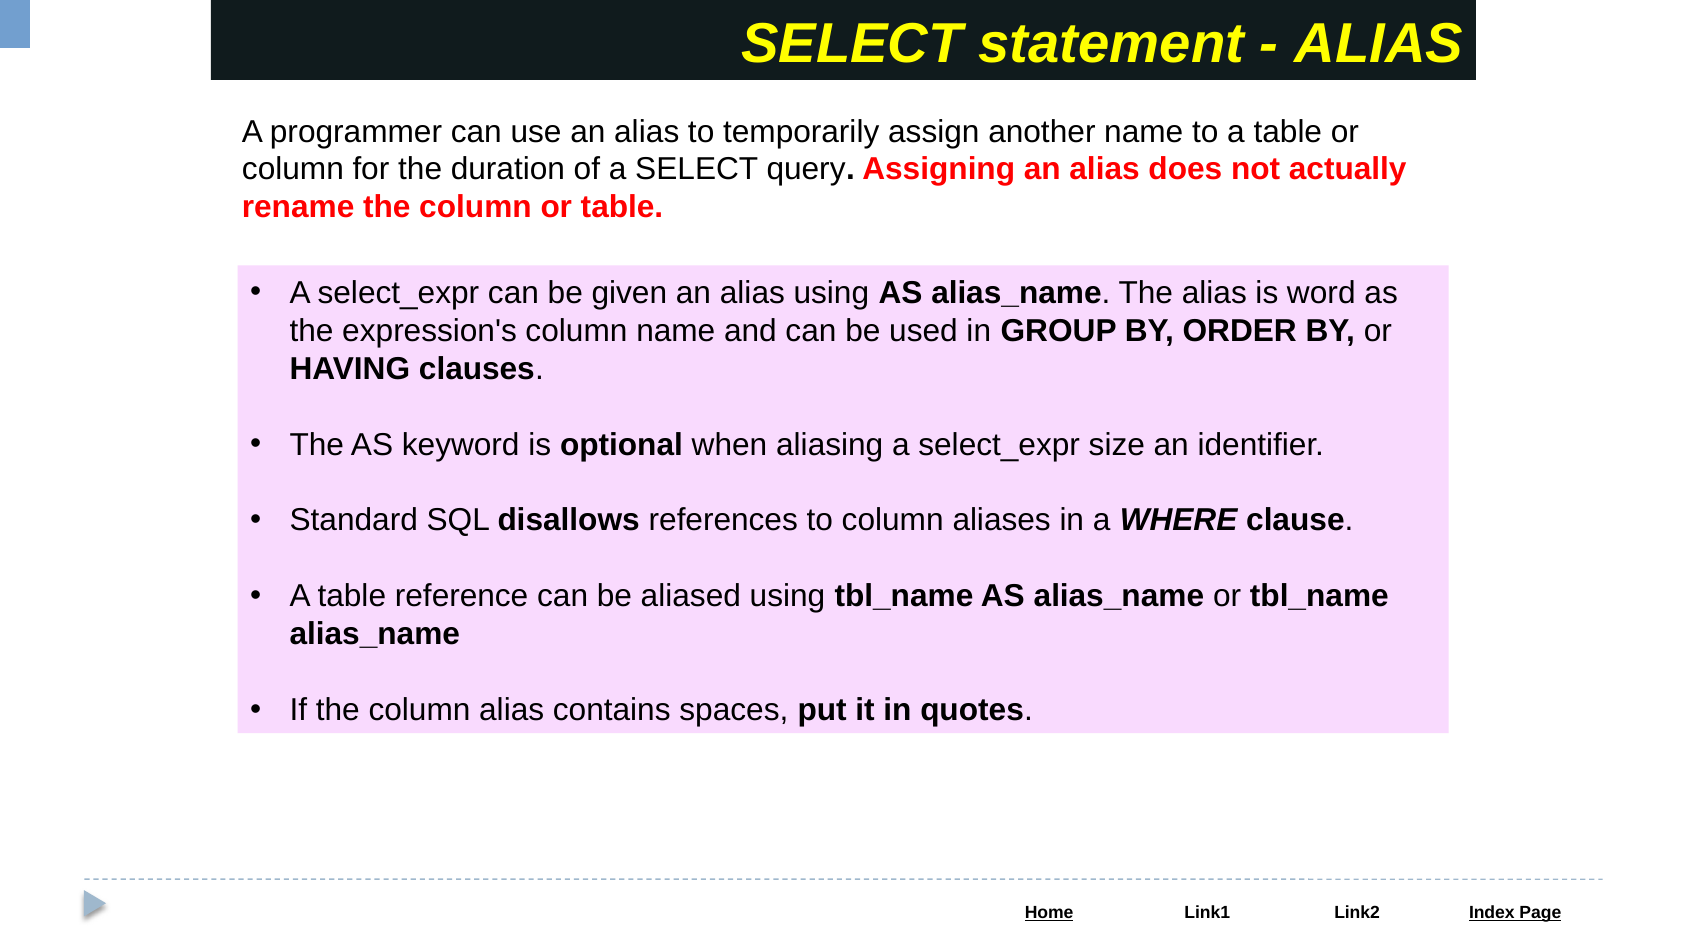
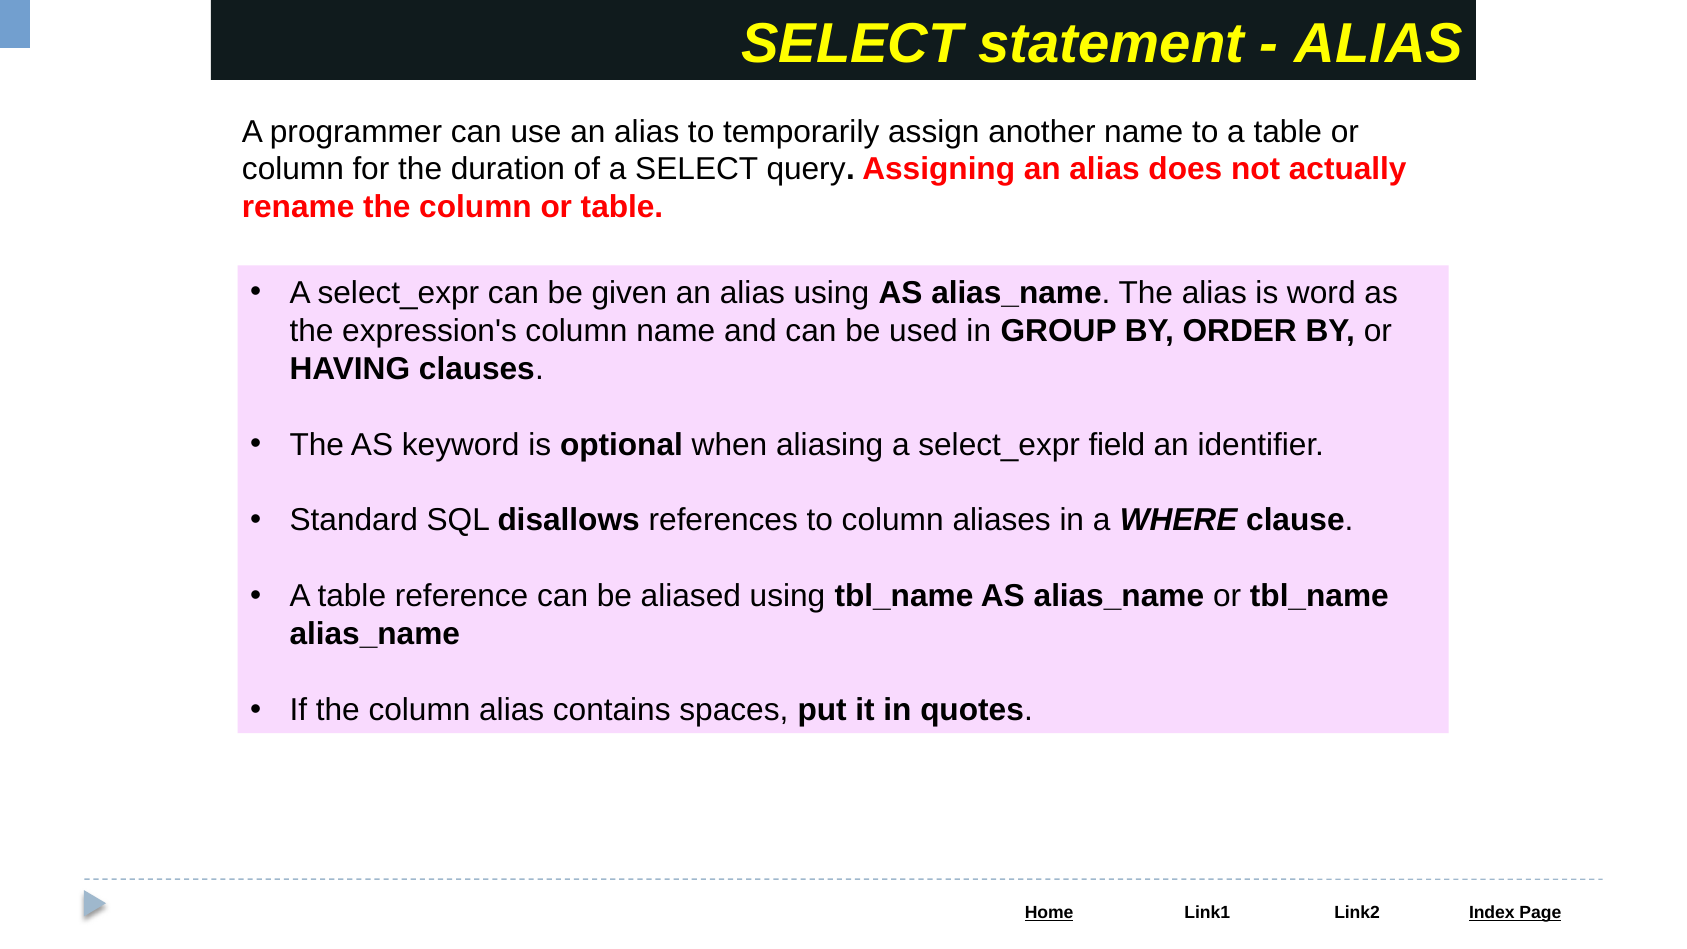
size: size -> field (1117, 445)
